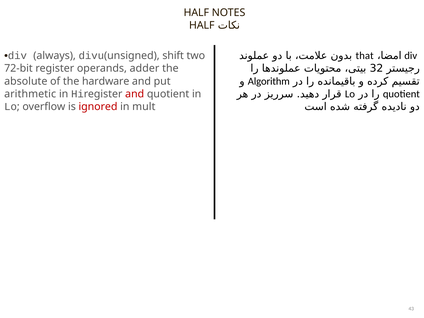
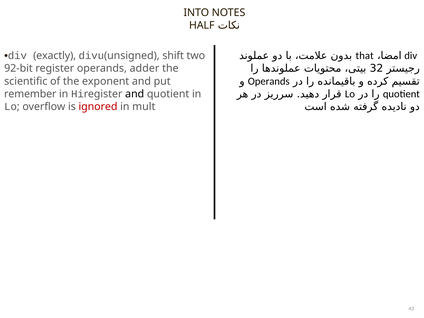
HALF: HALF -> INTO (196, 13)
always: always -> exactly (55, 56)
72-bit: 72-bit -> 92-bit (18, 68)
Algorithm: Algorithm -> Operands (269, 81)
absolute: absolute -> scientific (26, 81)
hardware: hardware -> exponent (106, 81)
arithmetic: arithmetic -> remember (30, 94)
and colour: red -> black (135, 94)
